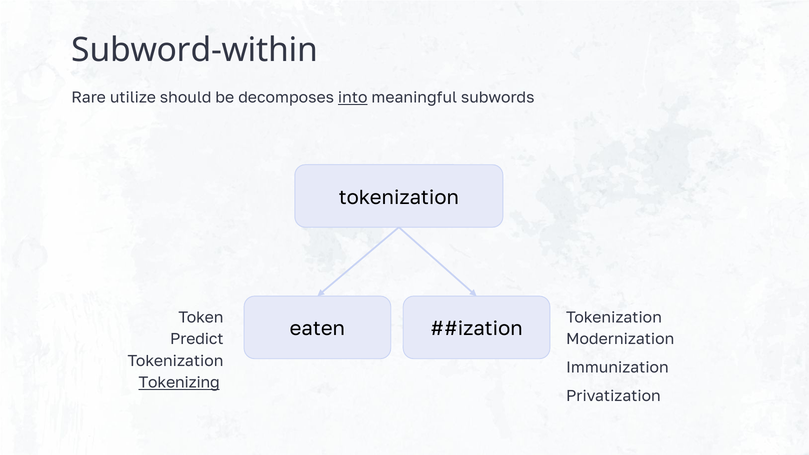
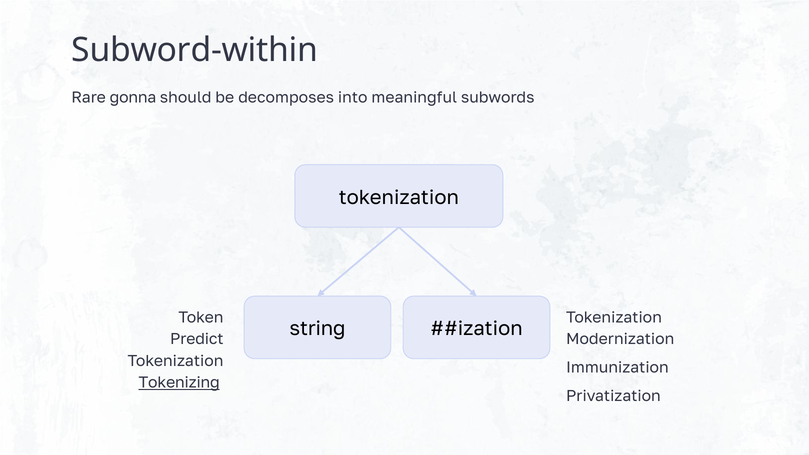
utilize: utilize -> gonna (133, 98)
into underline: present -> none (353, 98)
eaten: eaten -> string (317, 329)
